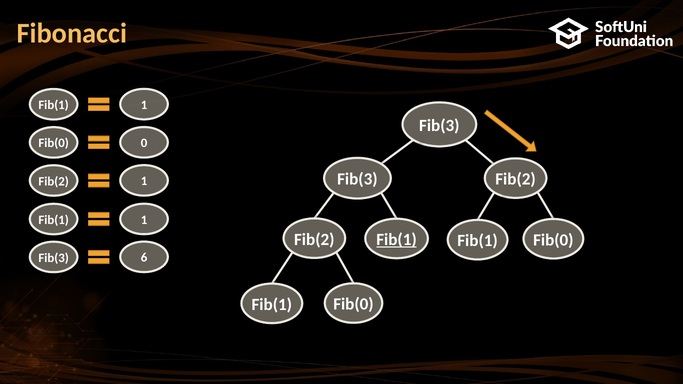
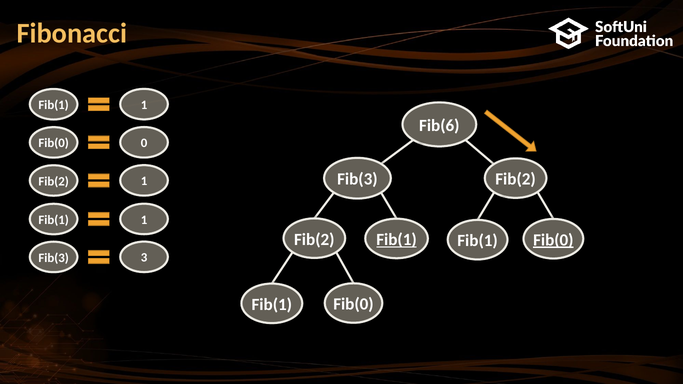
Fib(3: Fib(3 -> Fib(6 (439, 126)
Fib(0 underline: none -> present (553, 240)
6: 6 -> 3 (144, 258)
